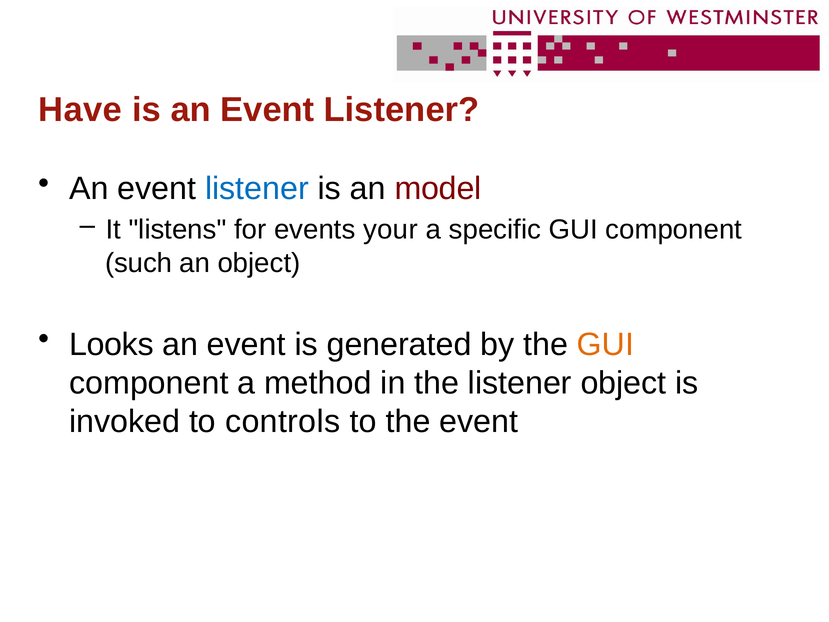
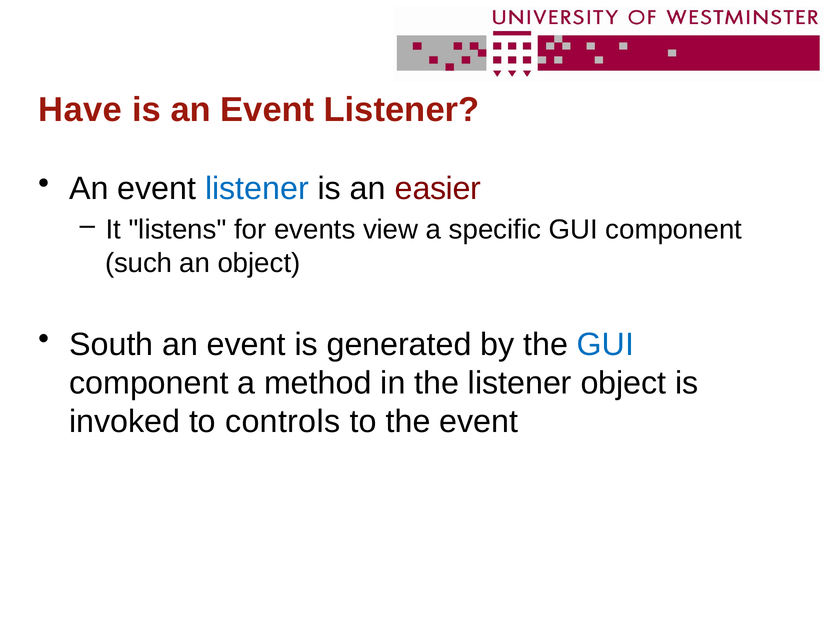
model: model -> easier (438, 189)
your: your -> view (391, 230)
Looks: Looks -> South (111, 344)
GUI colour: orange -> blue (606, 344)
